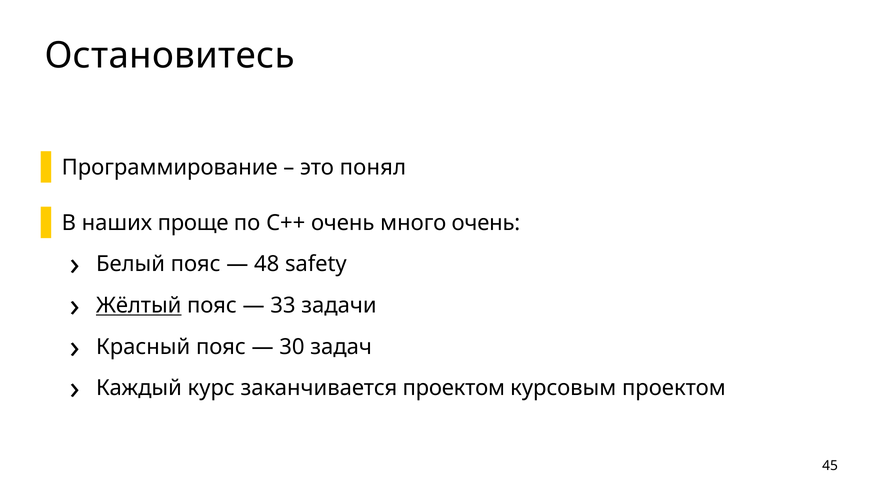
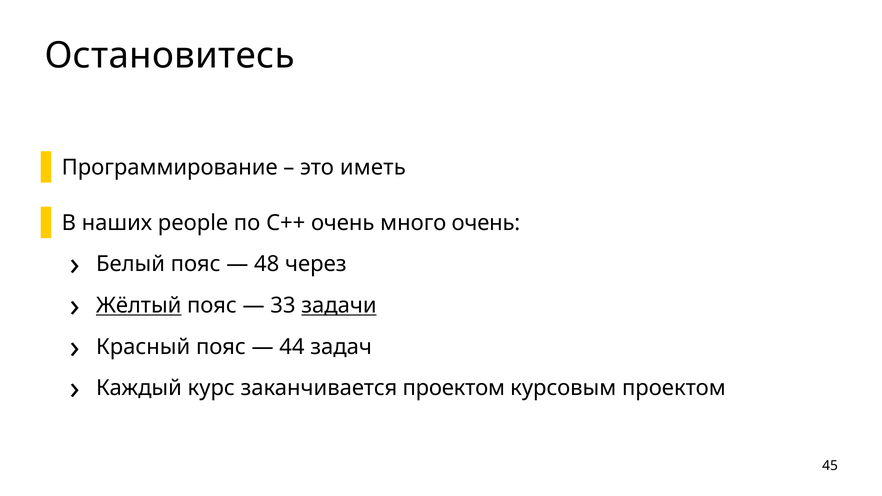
понял: понял -> иметь (373, 168)
проще: проще -> people (193, 223)
safety: safety -> через (316, 264)
задачи underline: none -> present (339, 306)
30: 30 -> 44 (292, 347)
